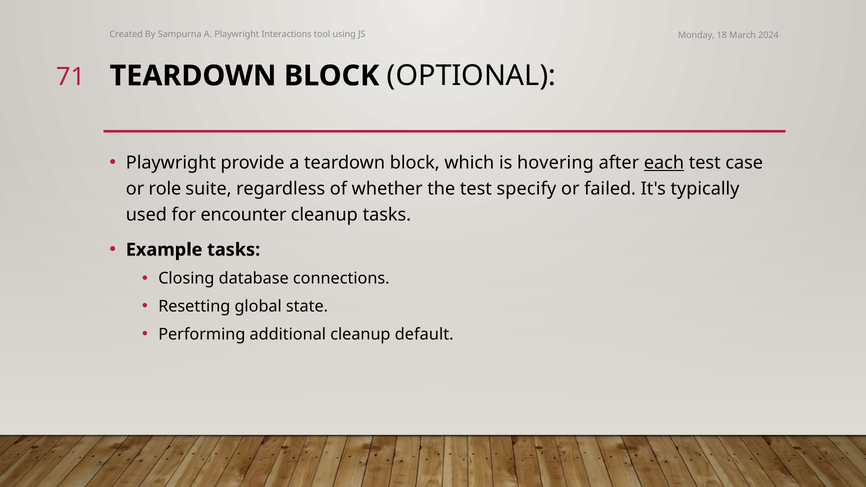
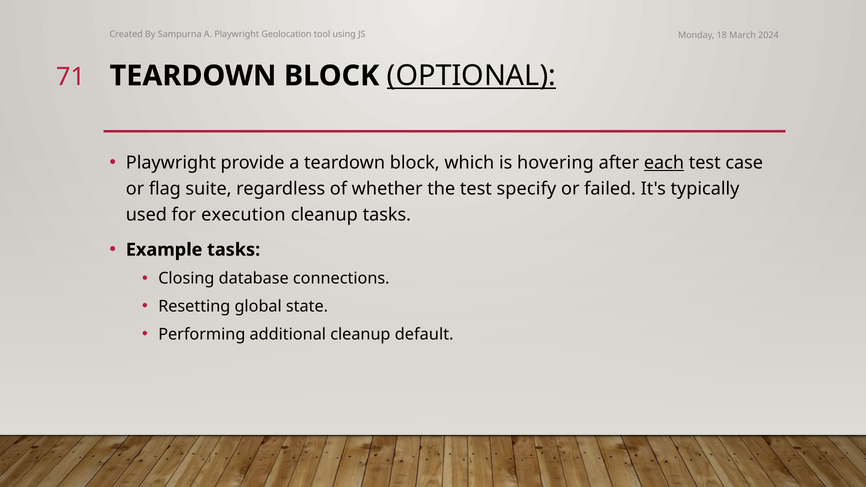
Interactions: Interactions -> Geolocation (286, 34)
OPTIONAL underline: none -> present (471, 76)
role: role -> flag (165, 189)
encounter: encounter -> execution (243, 215)
